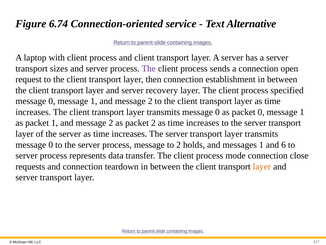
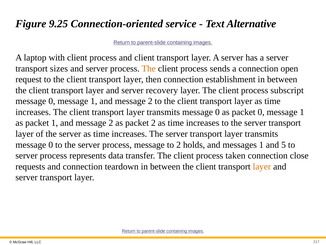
6.74: 6.74 -> 9.25 (58, 24)
The colour: purple -> orange (149, 68)
specified: specified -> subscript (287, 90)
6: 6 -> 5 (284, 144)
mode: mode -> taken (235, 155)
